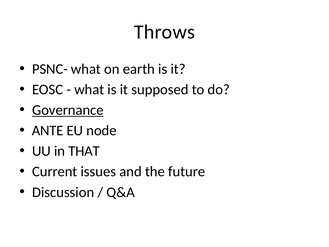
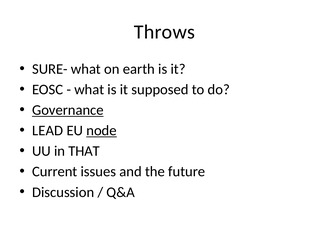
PSNC-: PSNC- -> SURE- (50, 69)
ANTE: ANTE -> LEAD (48, 131)
node underline: none -> present (102, 131)
